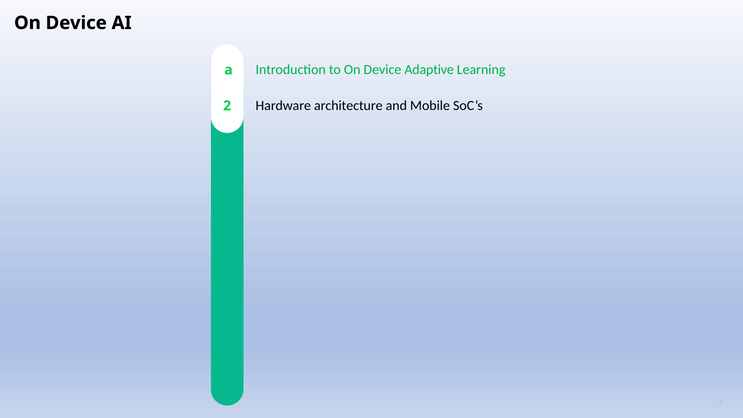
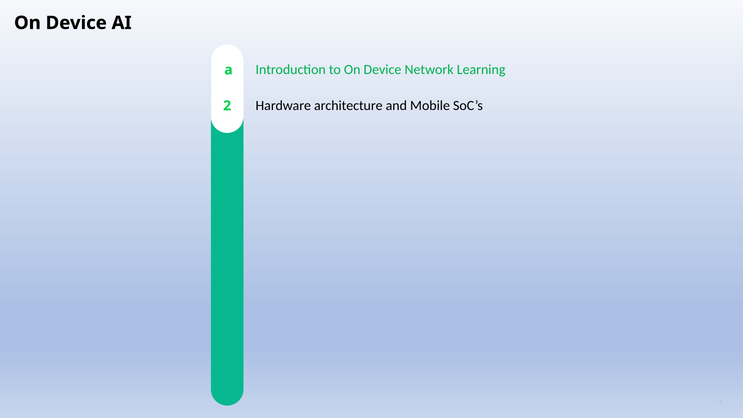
Adaptive: Adaptive -> Network (429, 70)
